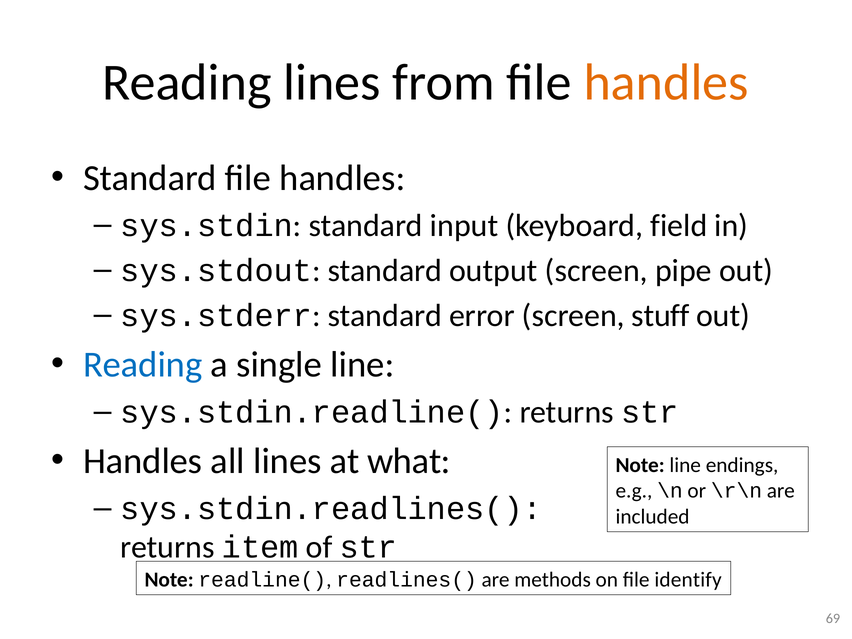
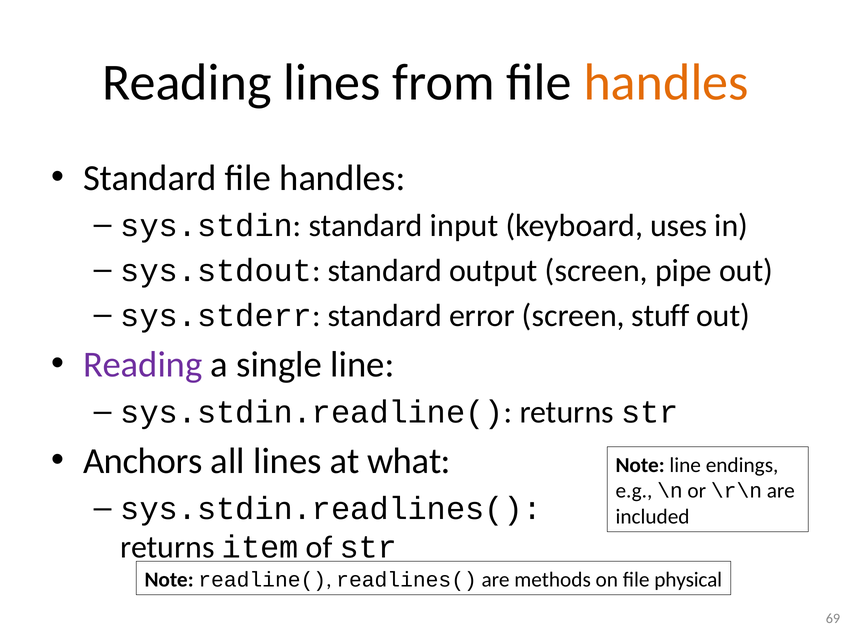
field: field -> uses (679, 225)
Reading colour: blue -> purple (143, 365)
Handles: Handles -> Anchors (143, 461)
identify: identify -> physical (688, 579)
